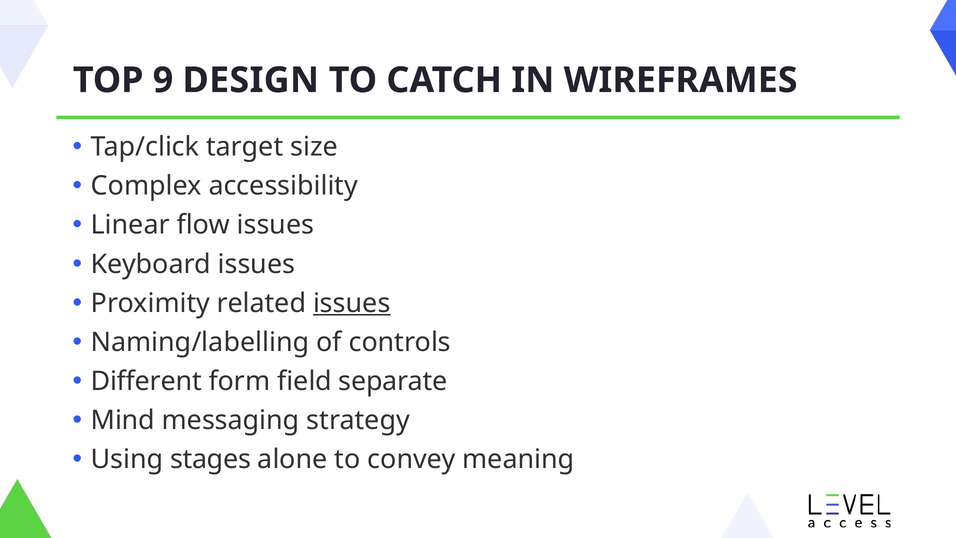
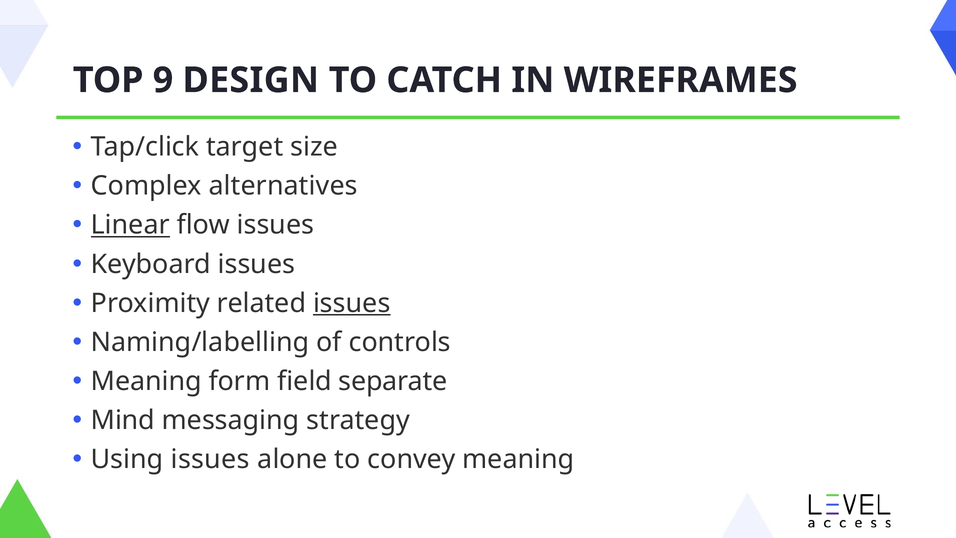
accessibility: accessibility -> alternatives (283, 186)
Linear underline: none -> present (130, 225)
Different: Different -> Meaning (146, 381)
Using stages: stages -> issues (210, 459)
